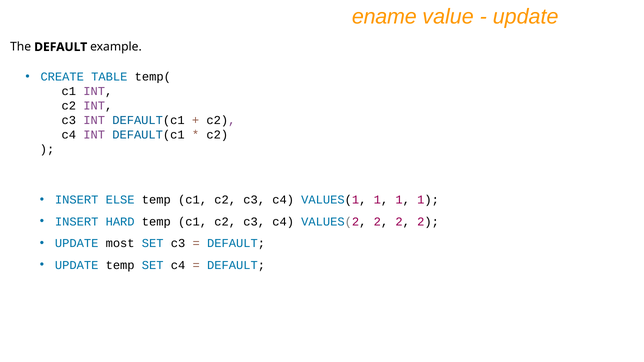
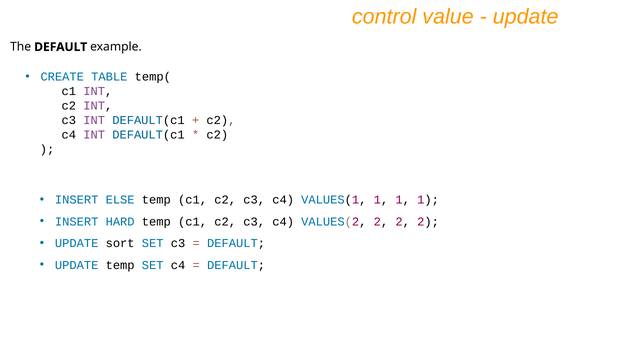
ename: ename -> control (384, 17)
most: most -> sort (120, 244)
